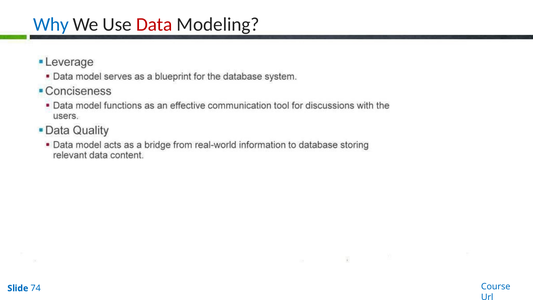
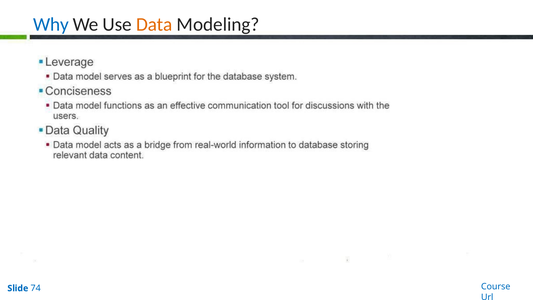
Data colour: red -> orange (154, 25)
